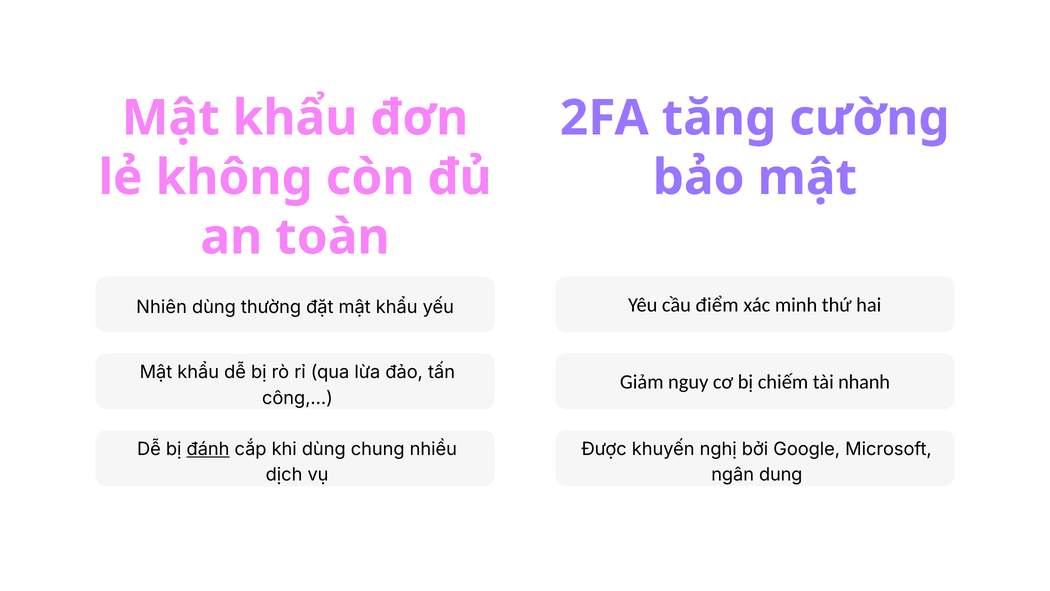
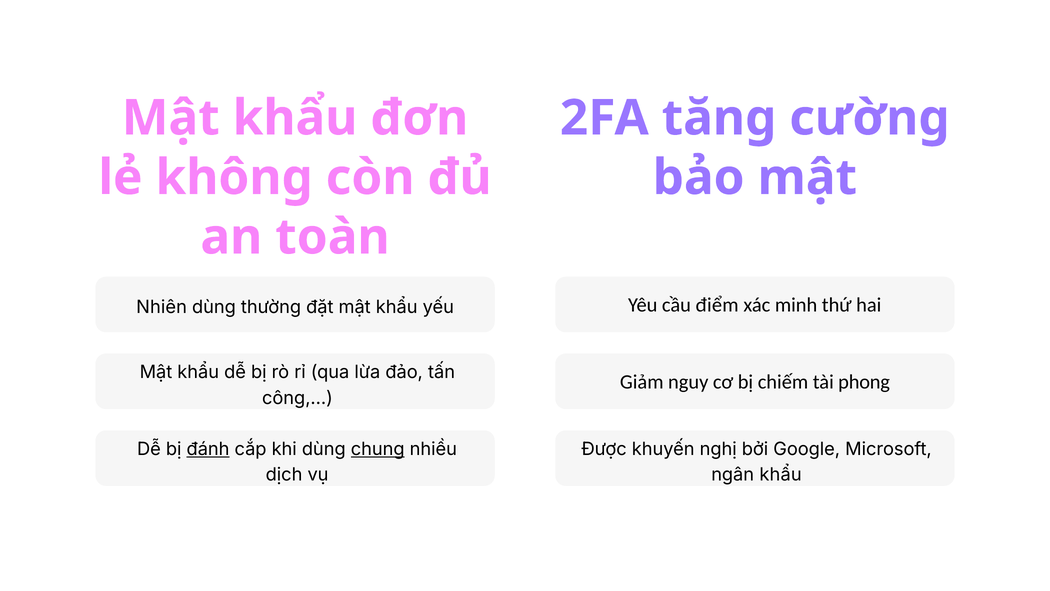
nhanh: nhanh -> phong (864, 382)
chung underline: none -> present (378, 449)
ngân dung: dung -> khẩu (781, 475)
